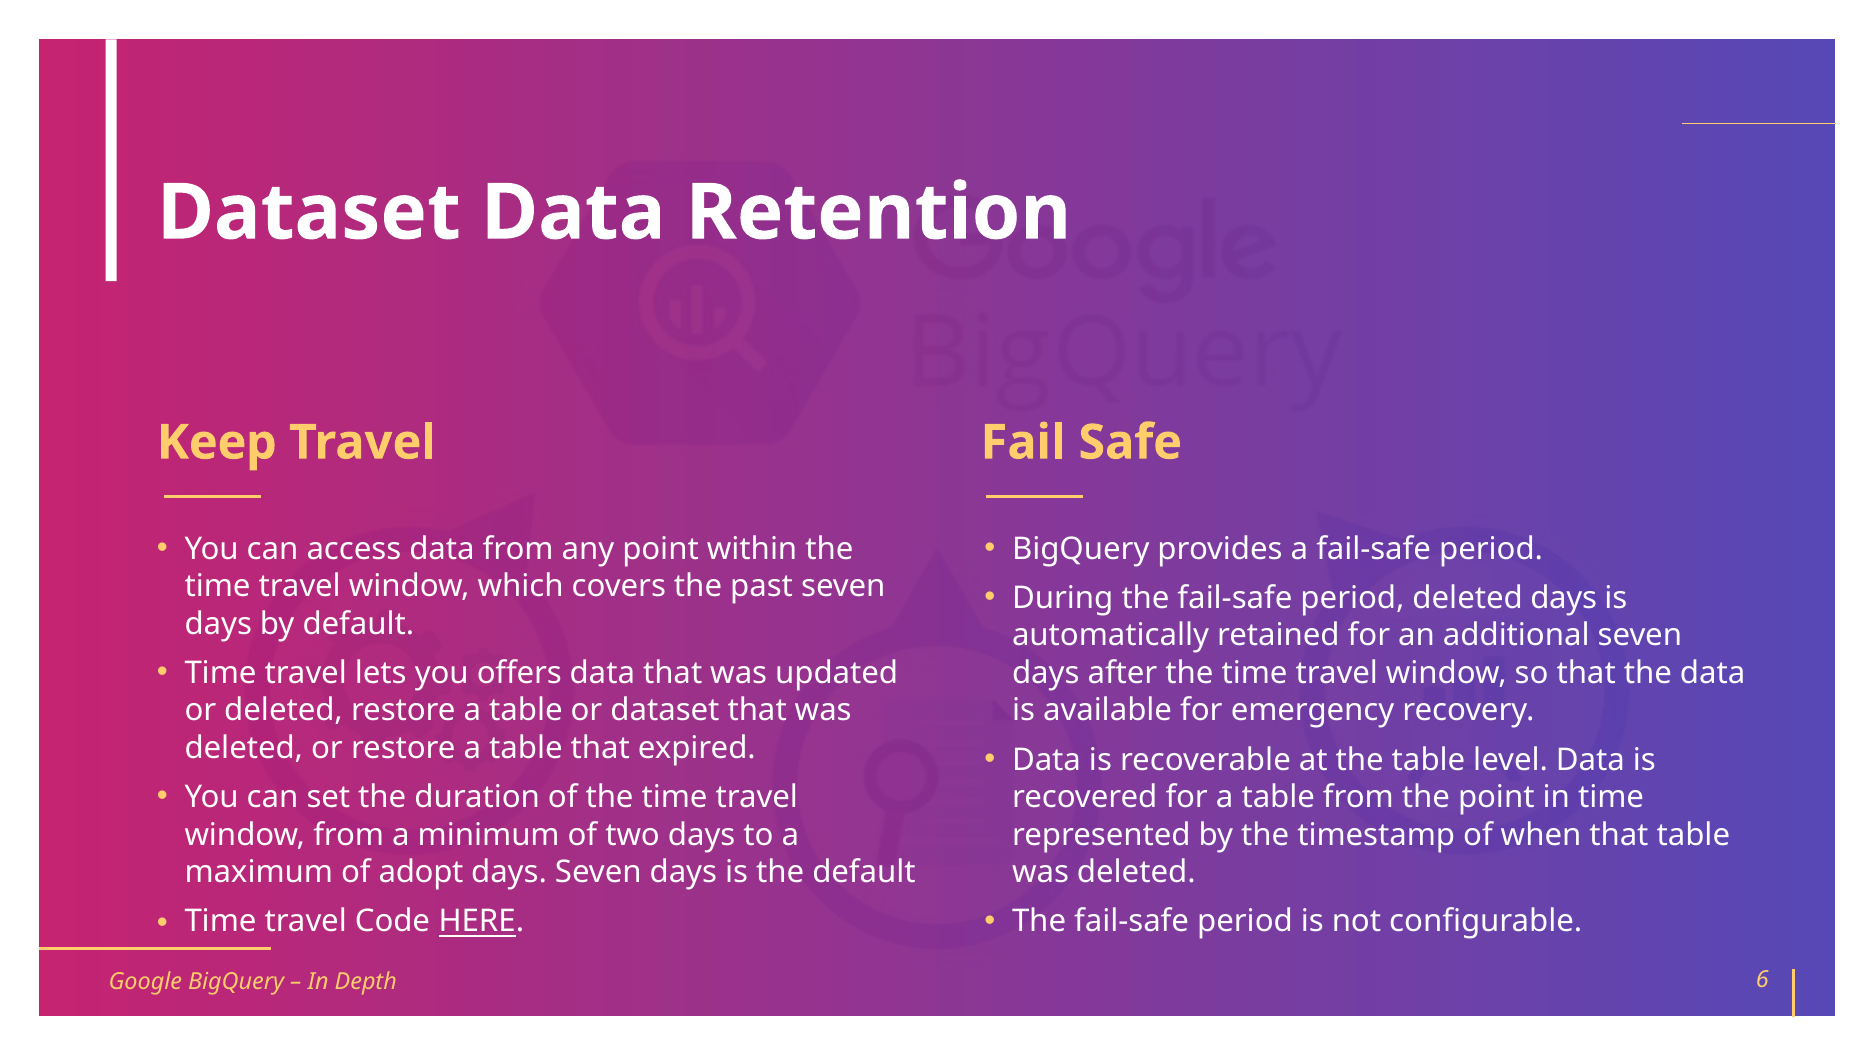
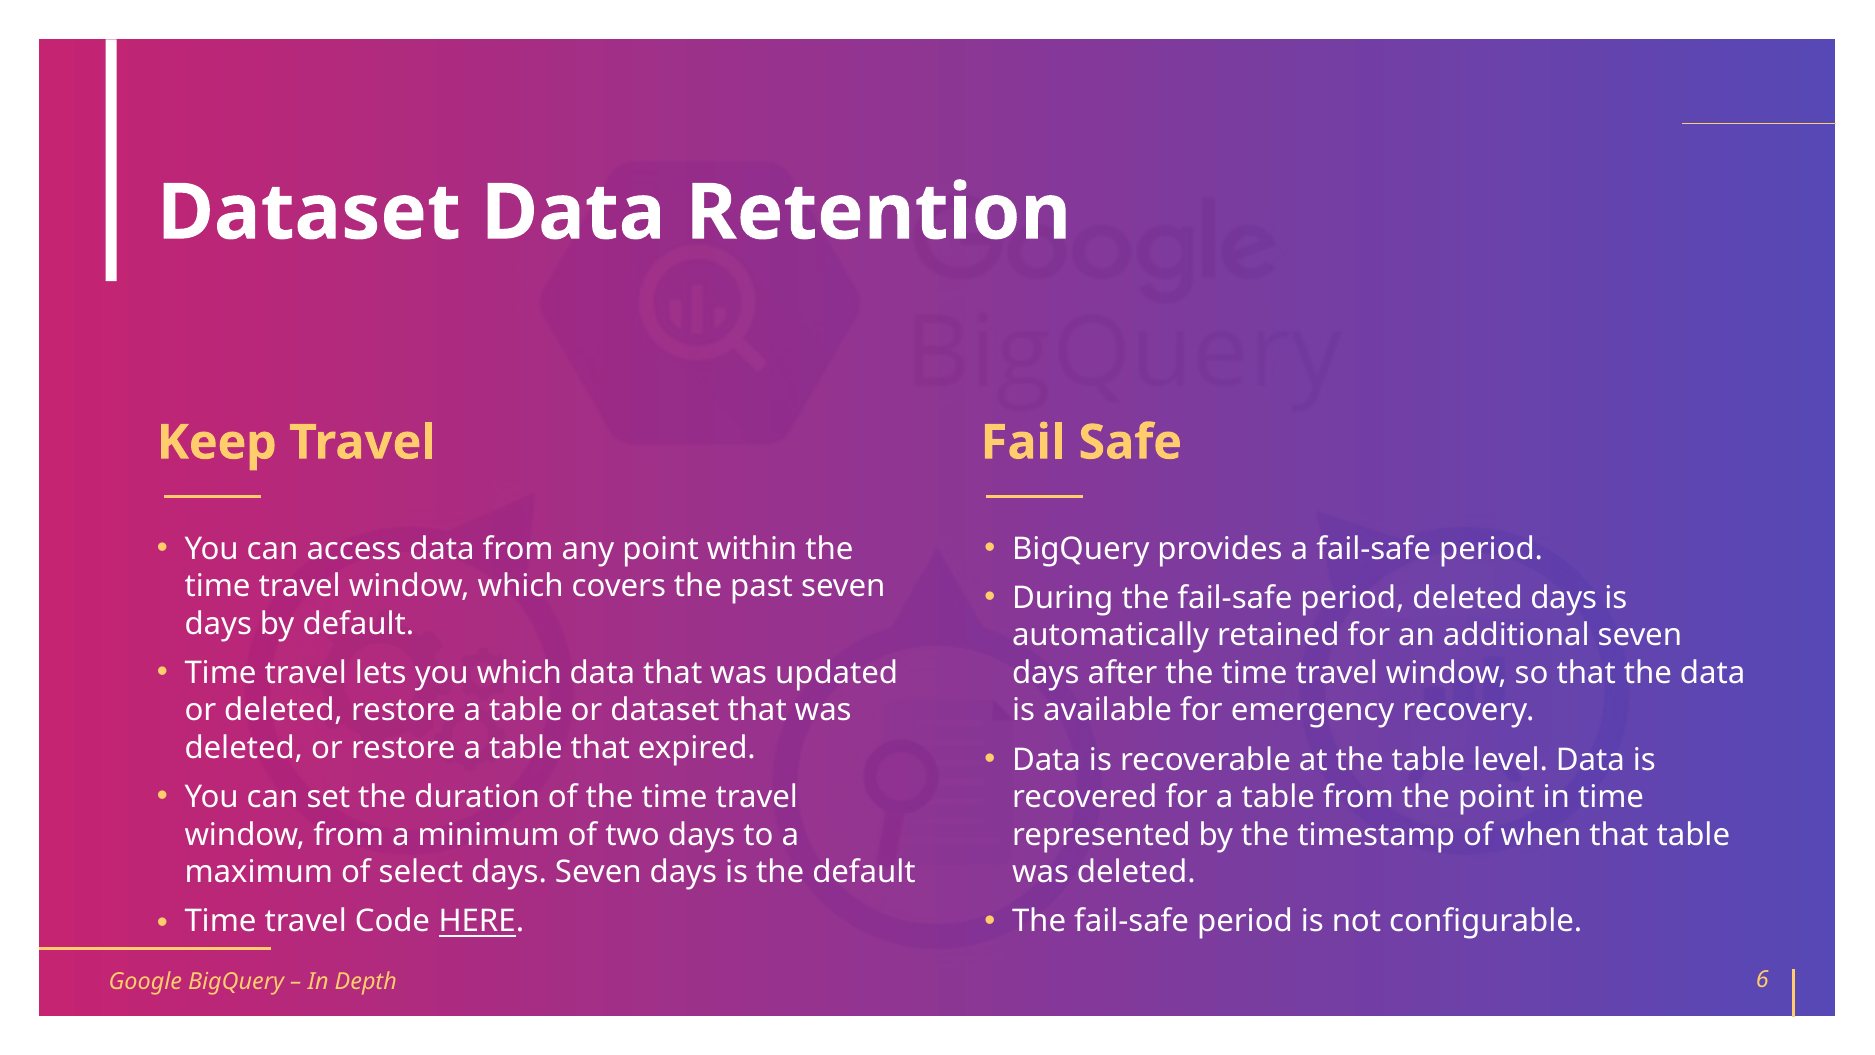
you offers: offers -> which (519, 673)
adopt: adopt -> select (421, 872)
